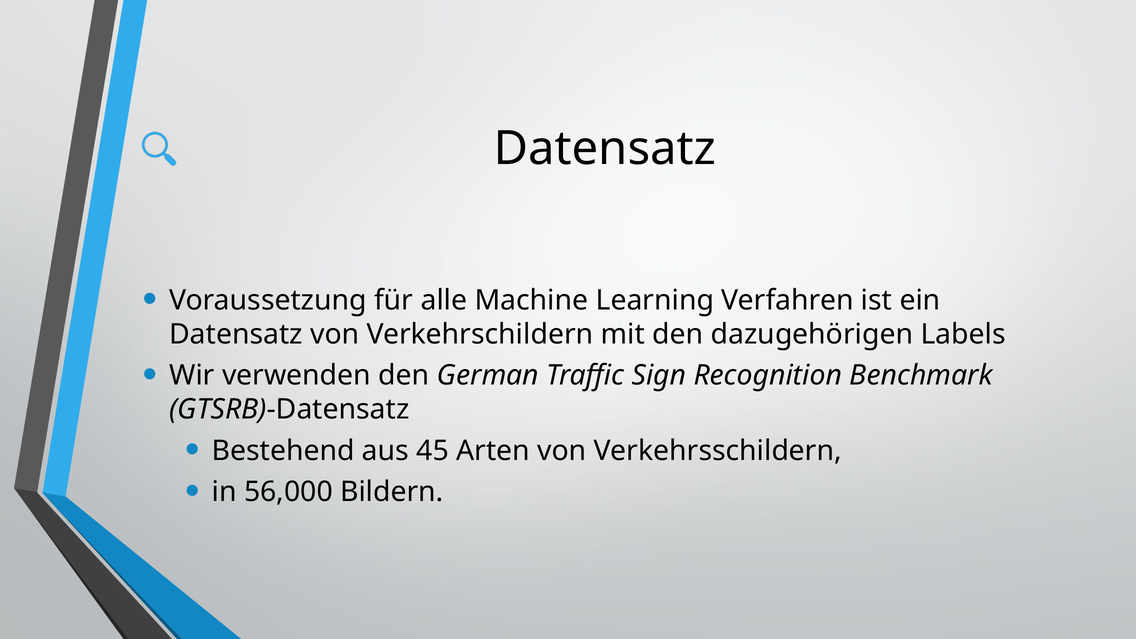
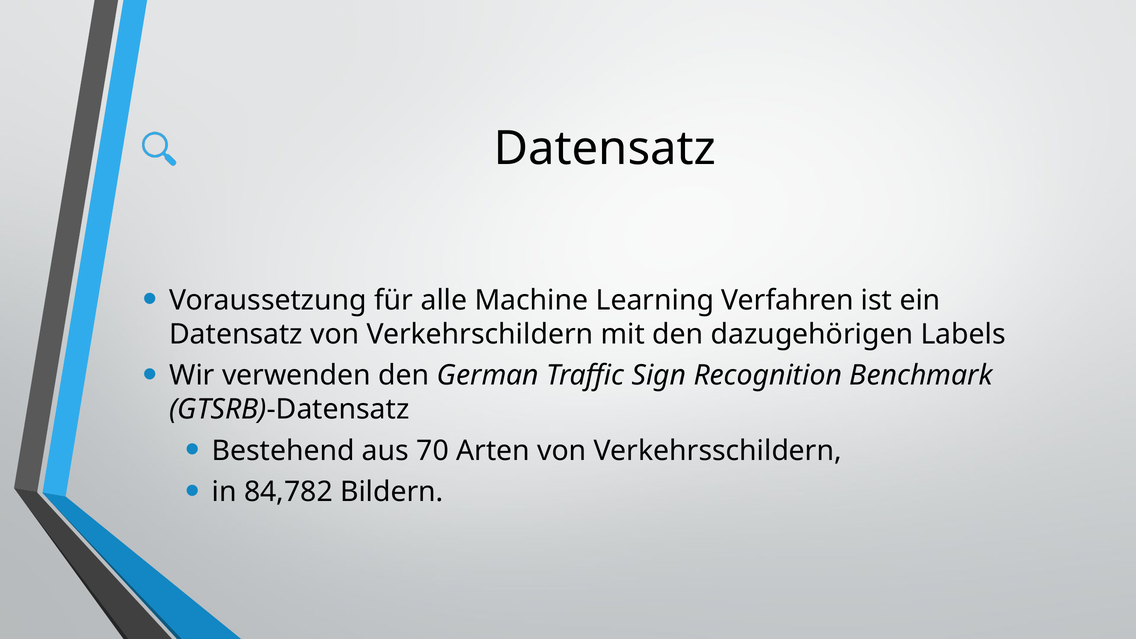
45: 45 -> 70 (433, 451)
56,000: 56,000 -> 84,782 (288, 492)
